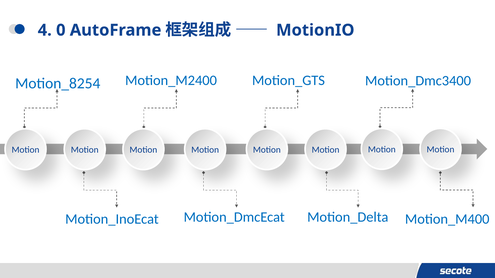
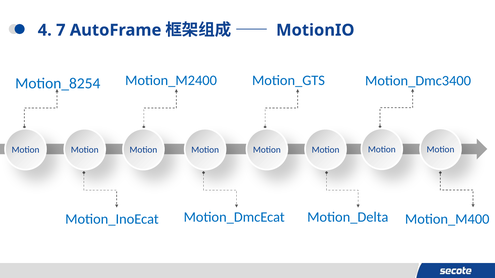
0: 0 -> 7 (61, 30)
